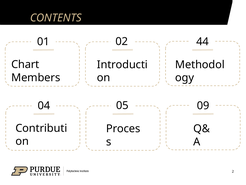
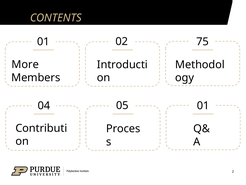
44: 44 -> 75 (203, 42)
Chart: Chart -> More (25, 64)
05 09: 09 -> 01 (203, 105)
